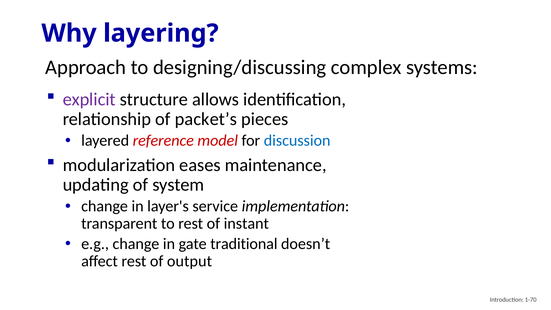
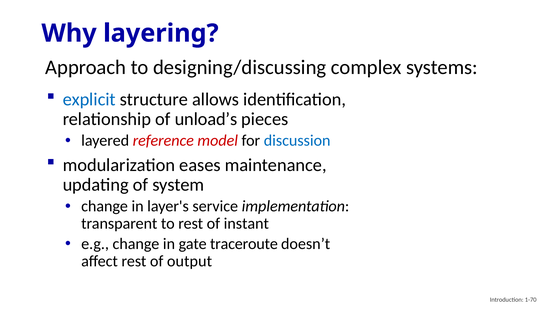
explicit colour: purple -> blue (89, 99)
packet’s: packet’s -> unload’s (206, 119)
traditional: traditional -> traceroute (244, 244)
